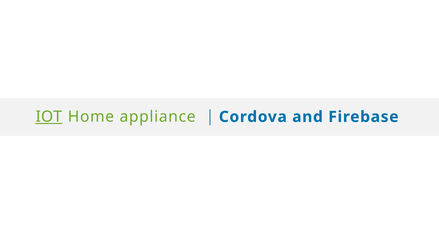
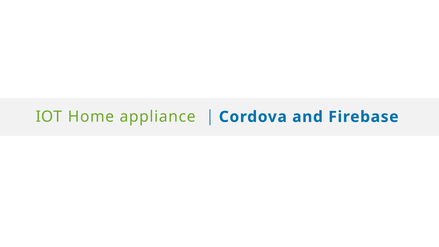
IOT underline: present -> none (49, 117)
